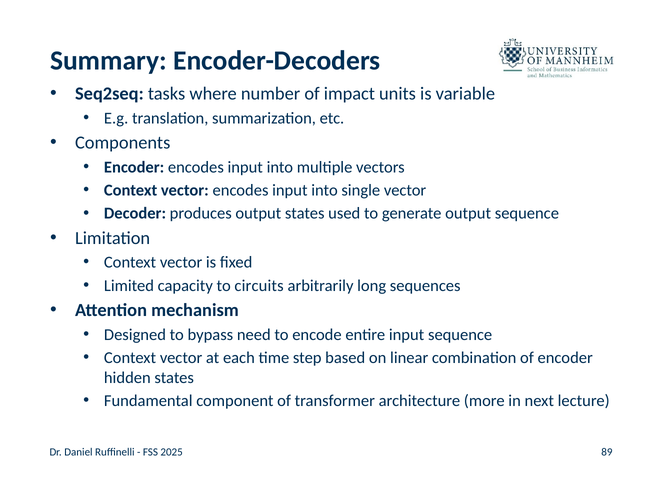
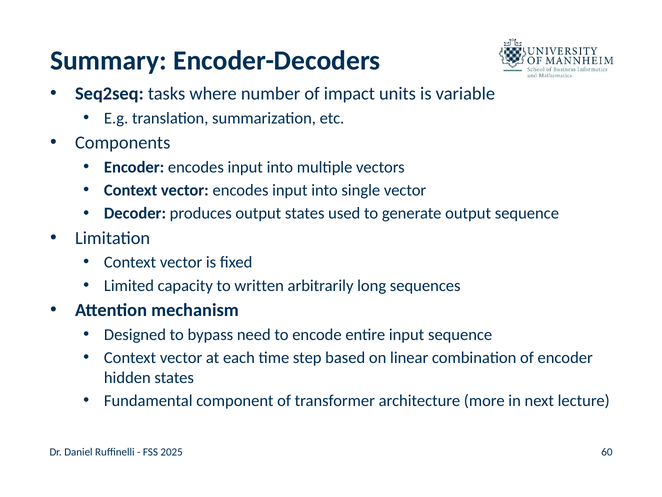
circuits: circuits -> written (259, 285)
89: 89 -> 60 (607, 451)
